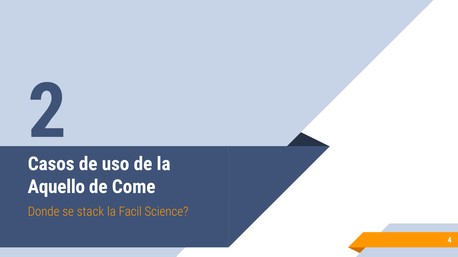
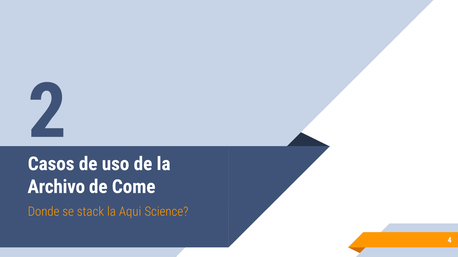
Aquello: Aquello -> Archivo (56, 187)
Facil: Facil -> Aqui (130, 212)
